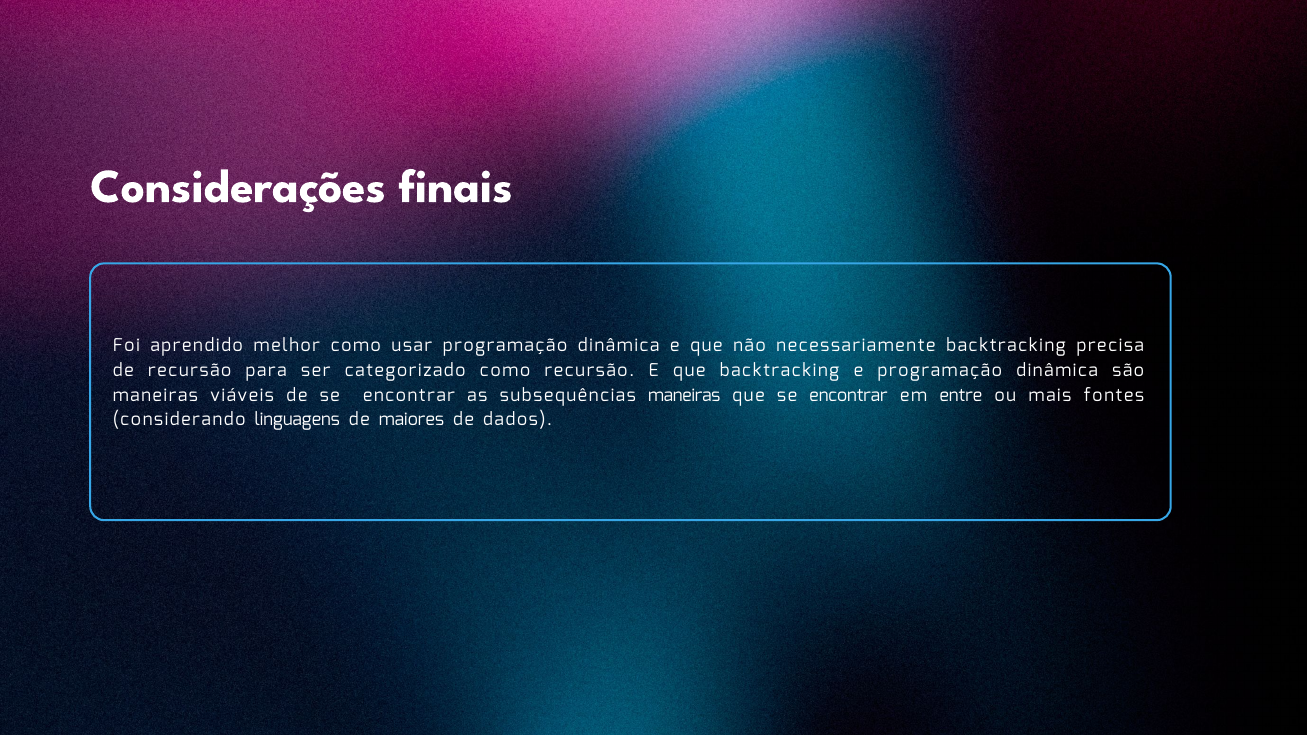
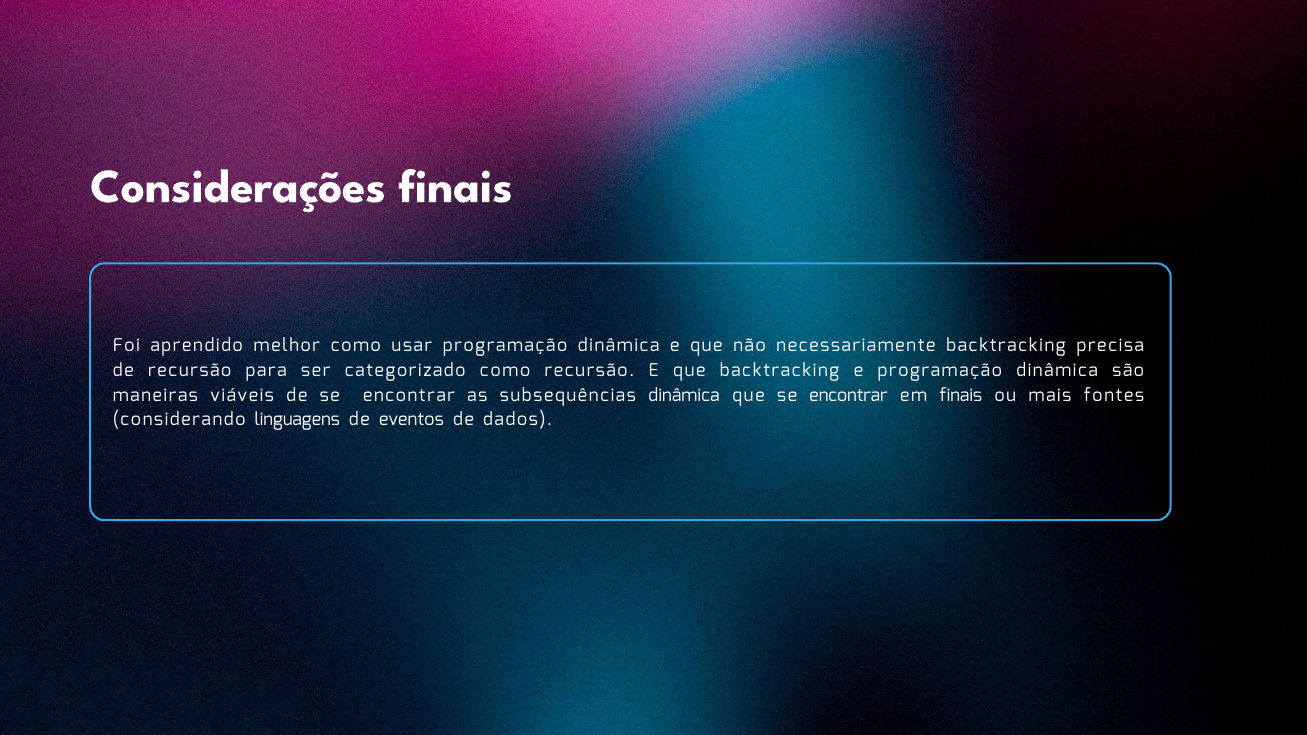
subsequências maneiras: maneiras -> dinâmica (684, 395)
em entre: entre -> finais (961, 395)
maiores: maiores -> eventos (411, 420)
